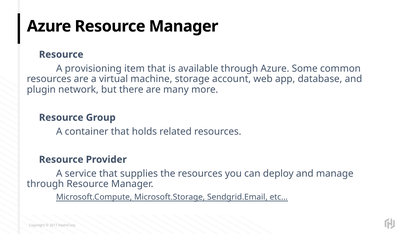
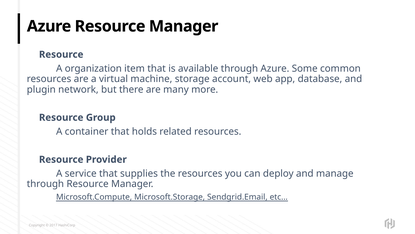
provisioning: provisioning -> organization (93, 68)
